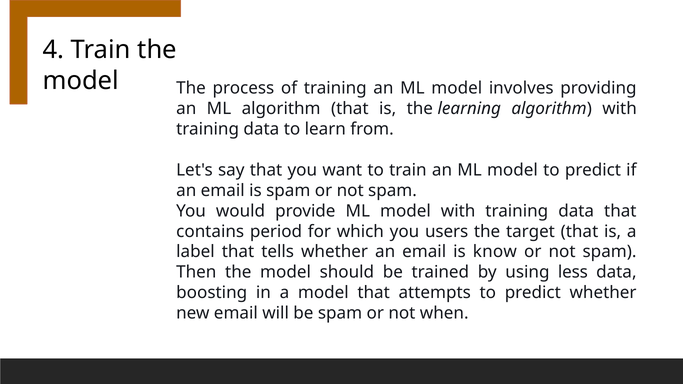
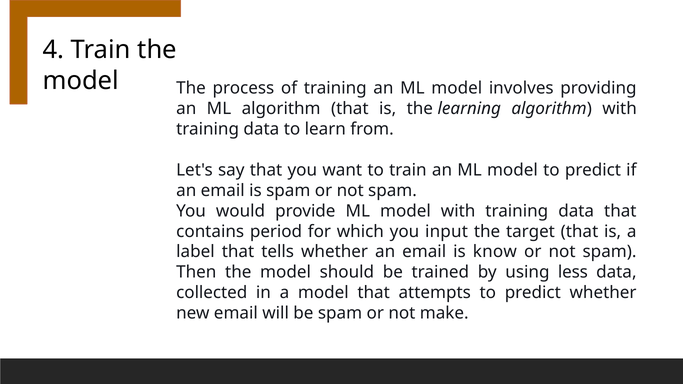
users: users -> input (446, 231)
boosting: boosting -> collected (212, 293)
when: when -> make (444, 313)
